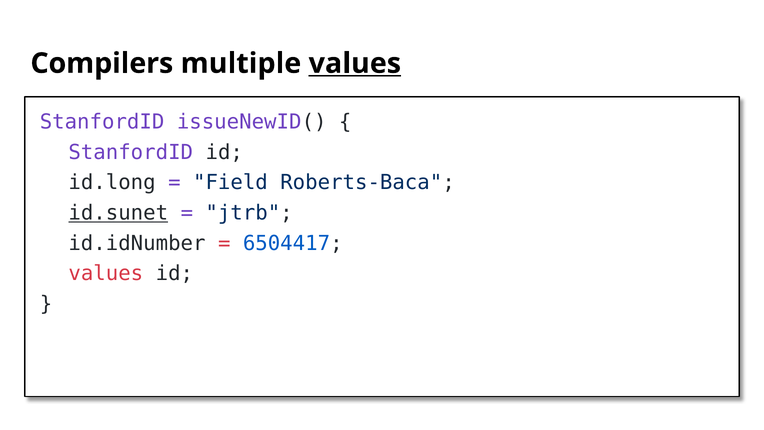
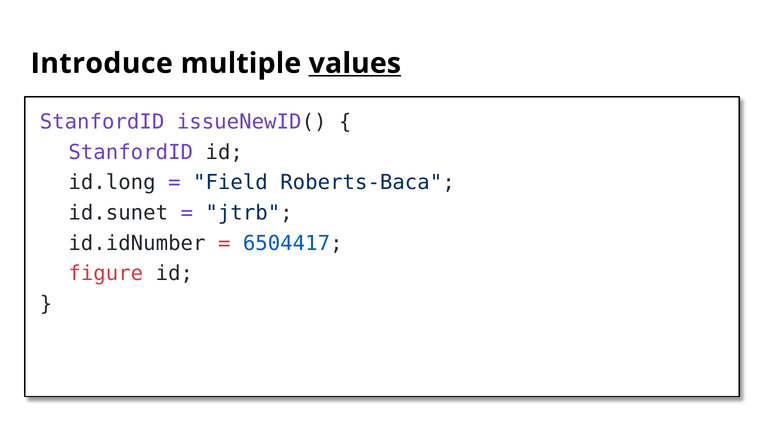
Compilers: Compilers -> Introduce (102, 63)
id.sunet underline: present -> none (118, 213)
values: values -> figure (106, 273)
